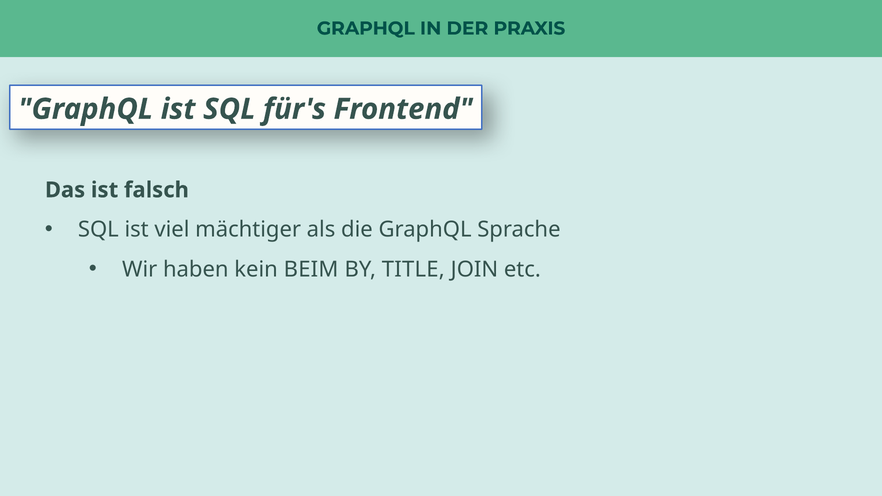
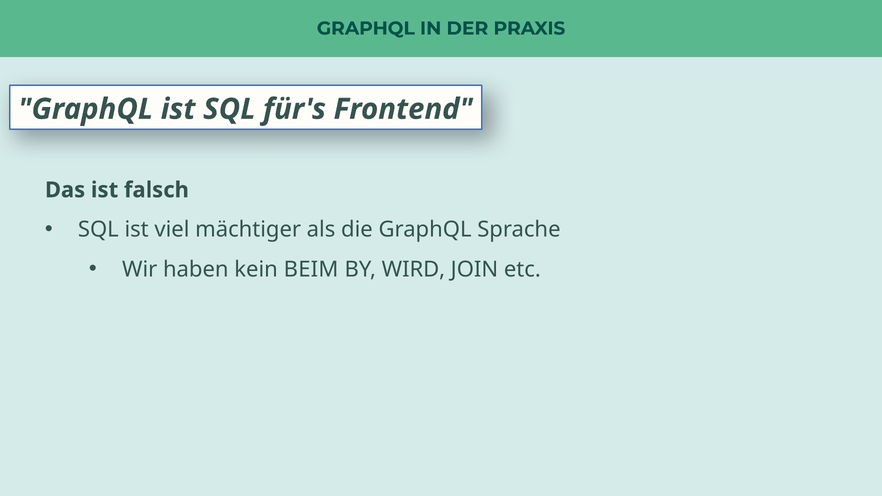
TITLE: TITLE -> WIRD (413, 269)
